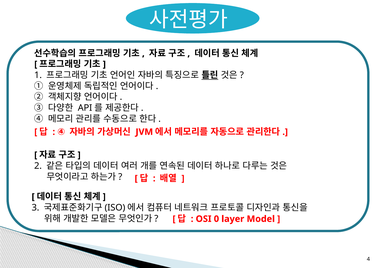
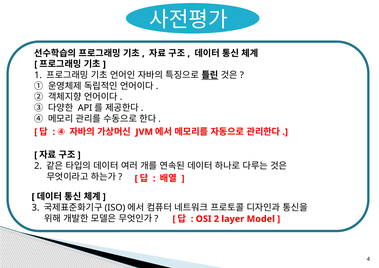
OSI 0: 0 -> 2 (216, 219)
